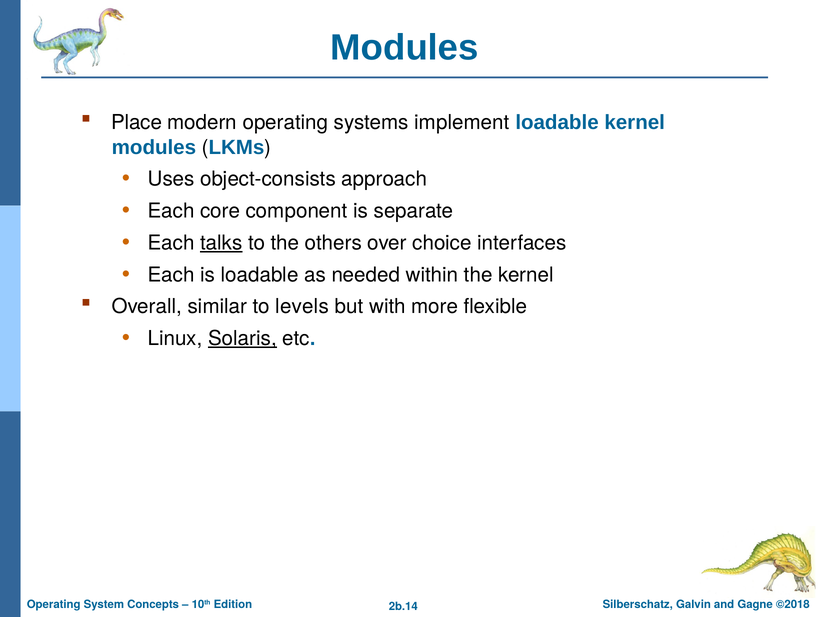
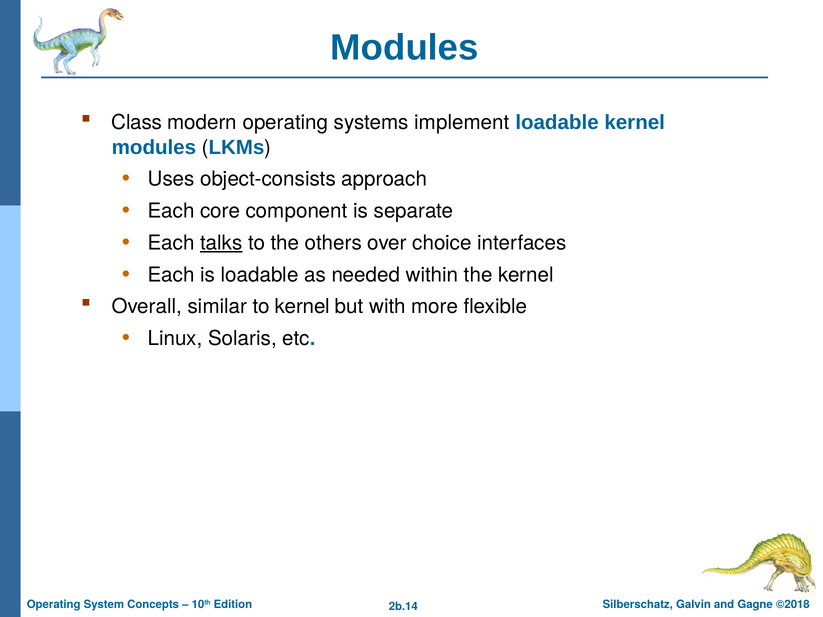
Place: Place -> Class (137, 123)
to levels: levels -> kernel (302, 307)
Solaris underline: present -> none (242, 339)
